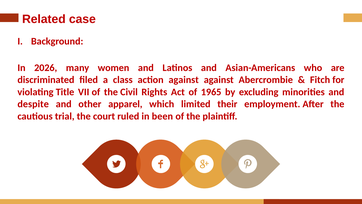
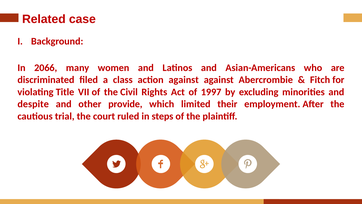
2026: 2026 -> 2066 (46, 68)
1965: 1965 -> 1997 (211, 92)
apparel: apparel -> provide (125, 104)
been: been -> steps (162, 116)
